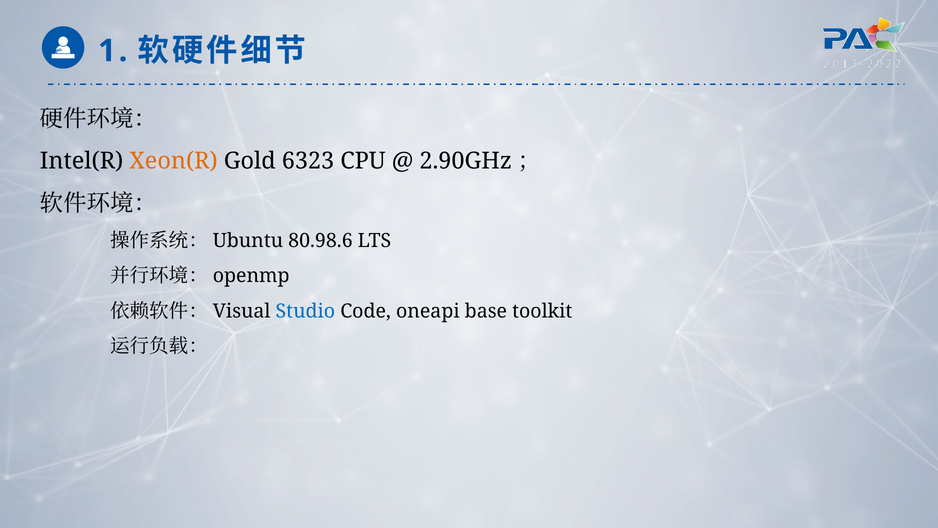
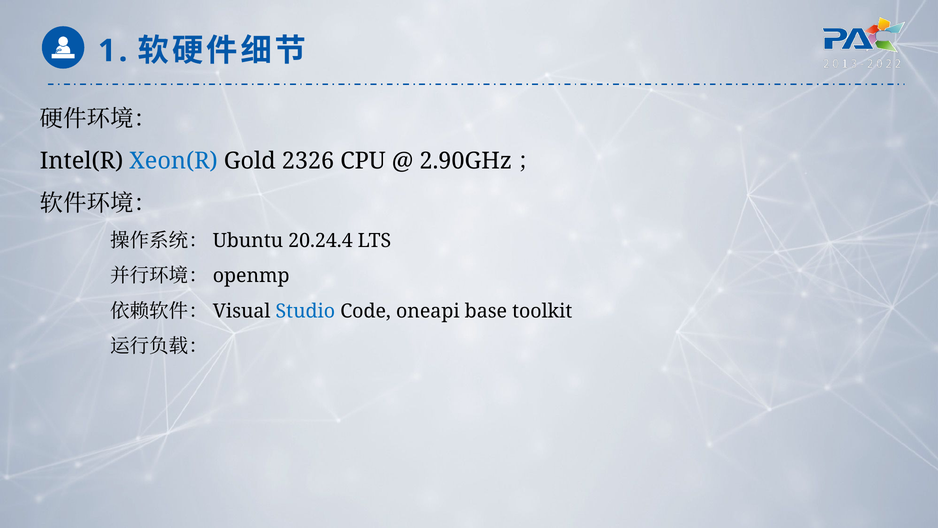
Xeon(R colour: orange -> blue (174, 161)
6323: 6323 -> 2326 (308, 161)
80.98.6: 80.98.6 -> 20.24.4 (320, 241)
